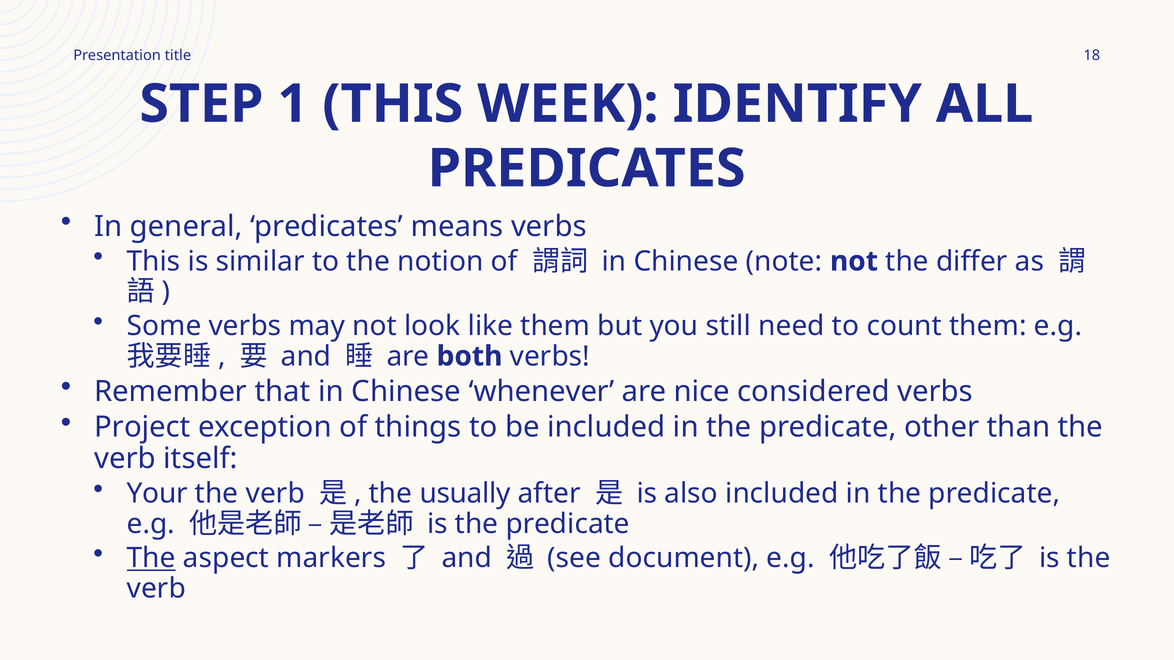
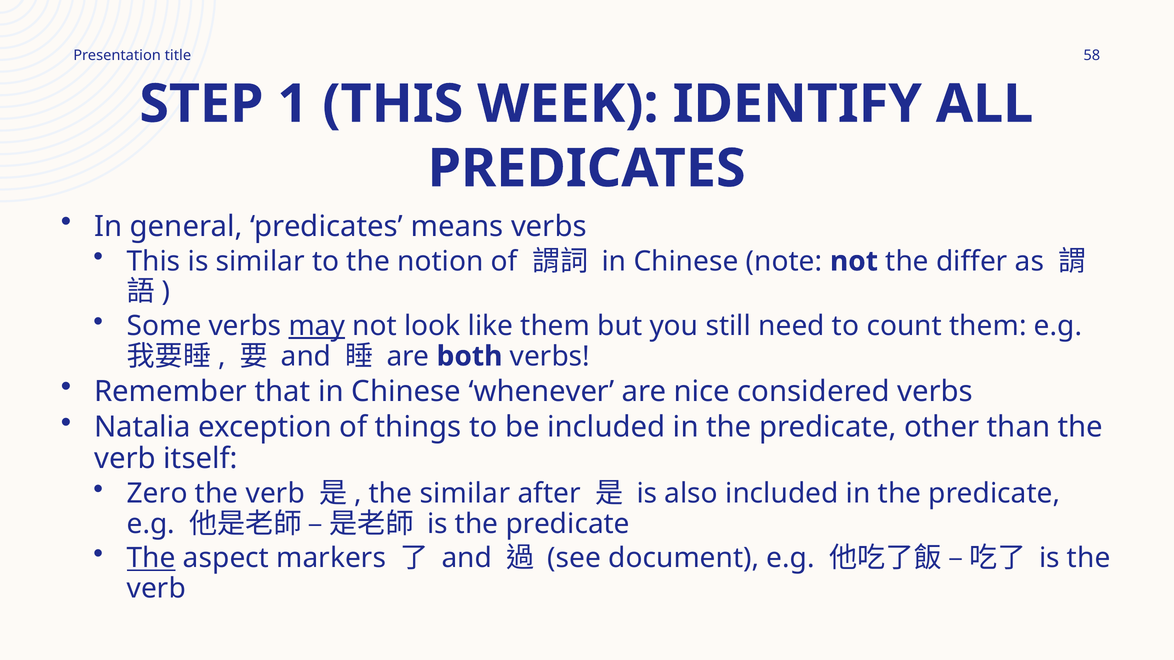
18: 18 -> 58 (1092, 56)
may underline: none -> present (317, 326)
Project: Project -> Natalia (142, 427)
Your: Your -> Zero (157, 494)
the usually: usually -> similar (465, 494)
